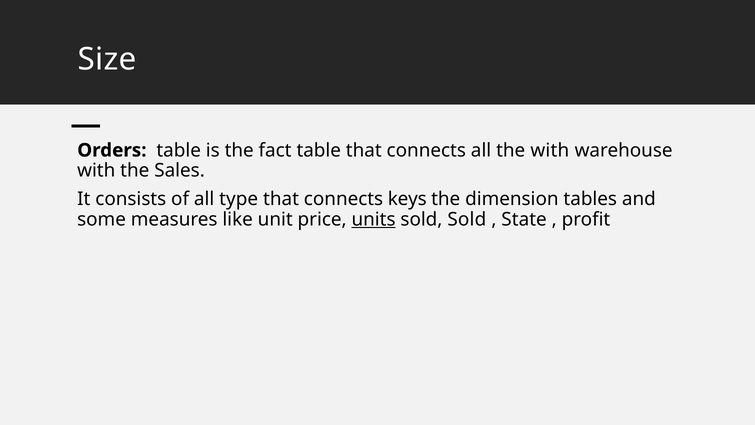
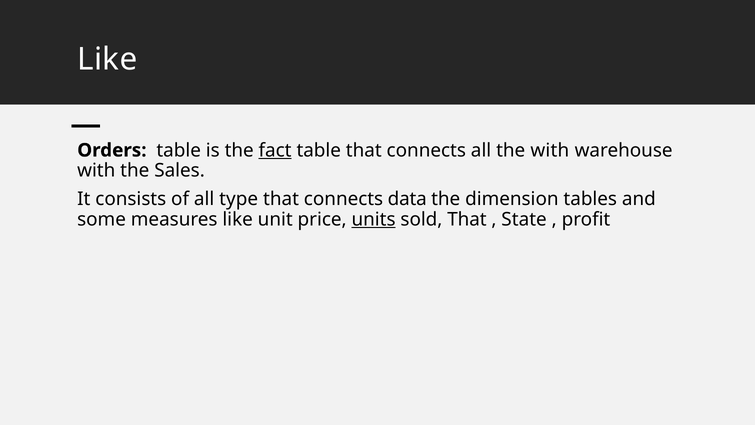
Size: Size -> Like (107, 59)
fact underline: none -> present (275, 150)
keys: keys -> data (407, 199)
sold Sold: Sold -> That (467, 219)
